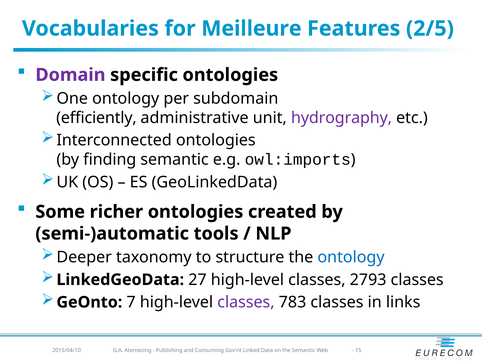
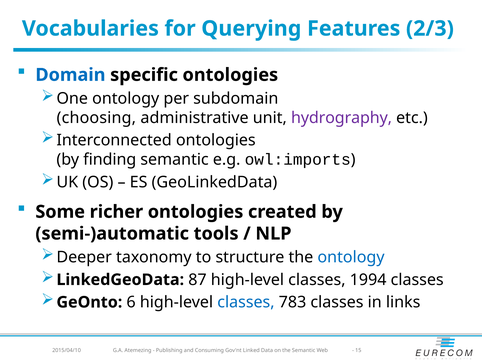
Meilleure: Meilleure -> Querying (251, 29)
2/5: 2/5 -> 2/3 (430, 29)
Domain colour: purple -> blue (70, 75)
efficiently: efficiently -> choosing (96, 118)
27: 27 -> 87 (197, 279)
2793: 2793 -> 1994 (368, 279)
7: 7 -> 6 (131, 302)
classes colour: purple -> blue (246, 302)
